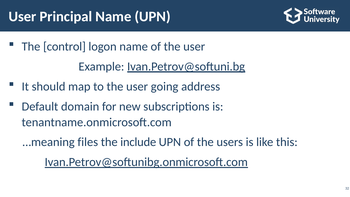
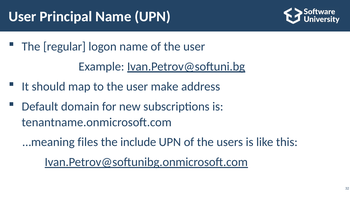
control: control -> regular (64, 47)
going: going -> make (165, 87)
